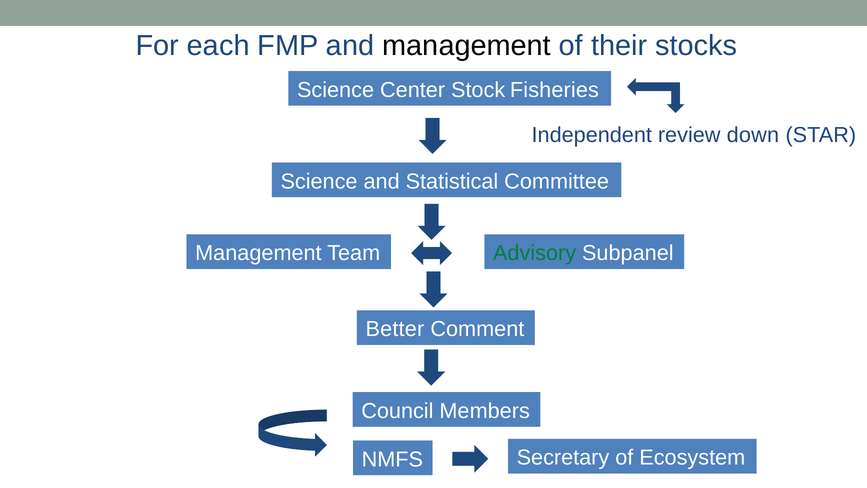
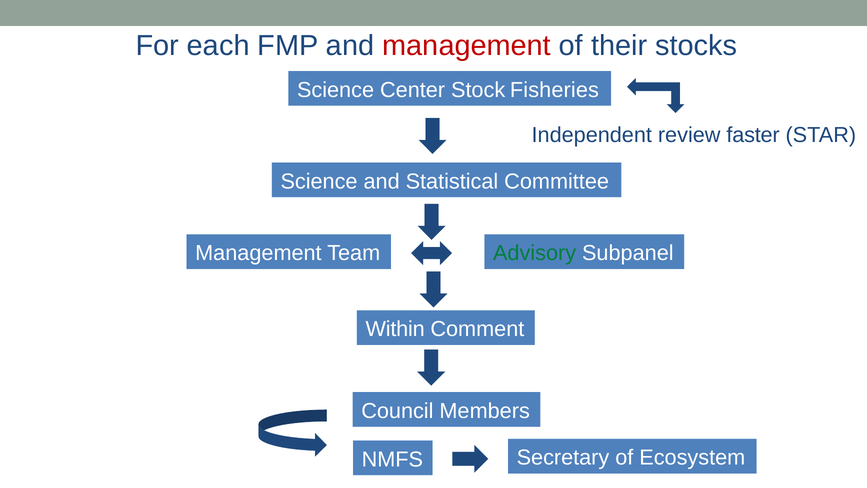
management colour: black -> red (467, 46)
down: down -> faster (753, 135)
Better: Better -> Within (395, 329)
